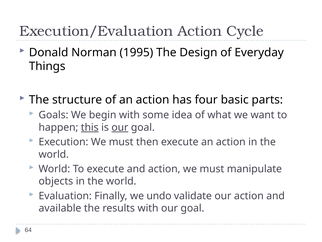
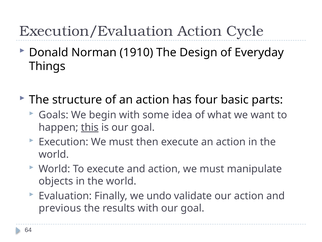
1995: 1995 -> 1910 (136, 52)
our underline: present -> none (120, 127)
available: available -> previous (60, 208)
